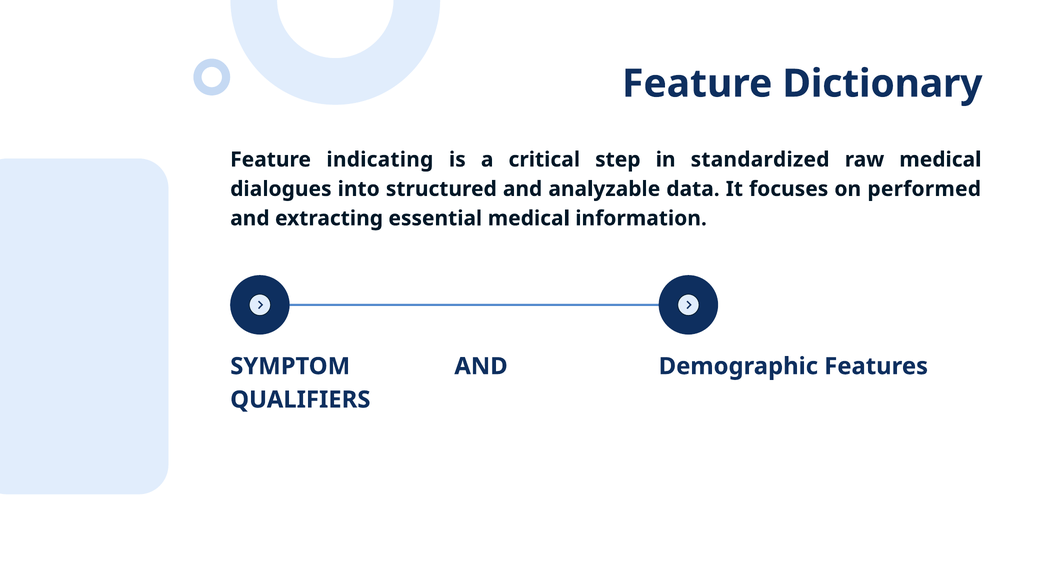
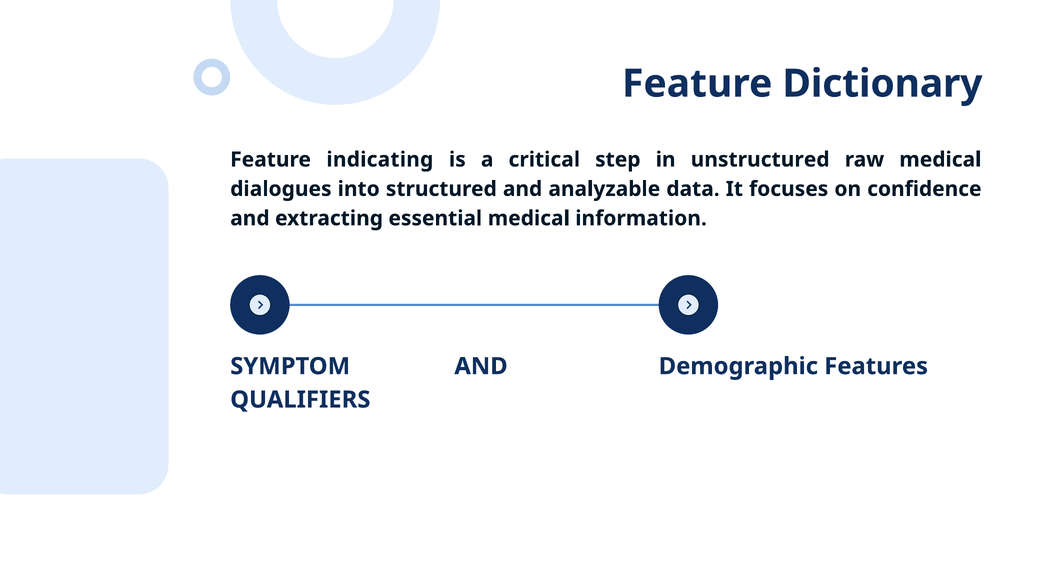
standardized: standardized -> unstructured (760, 160)
performed: performed -> confidence (924, 189)
